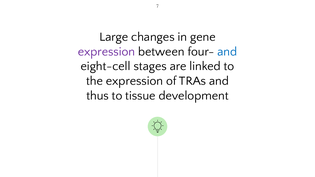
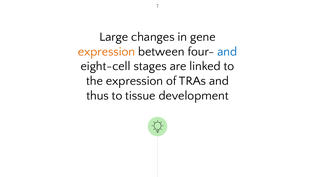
expression colour: purple -> orange (106, 52)
